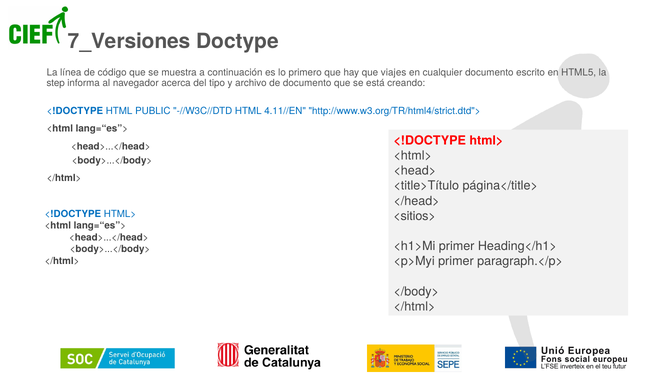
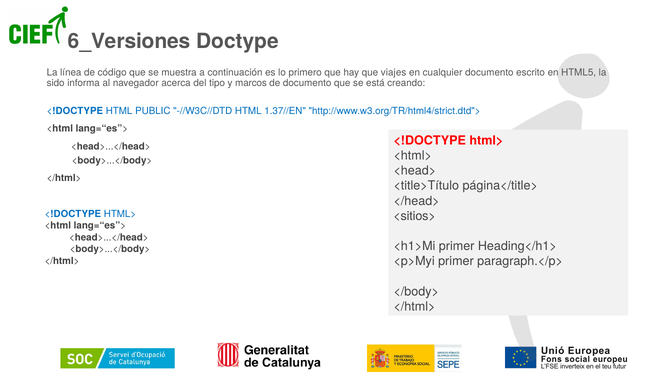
7_Versiones: 7_Versiones -> 6_Versiones (129, 42)
step: step -> sido (56, 83)
archivo: archivo -> marcos (251, 83)
4.11//EN: 4.11//EN -> 1.37//EN (285, 111)
